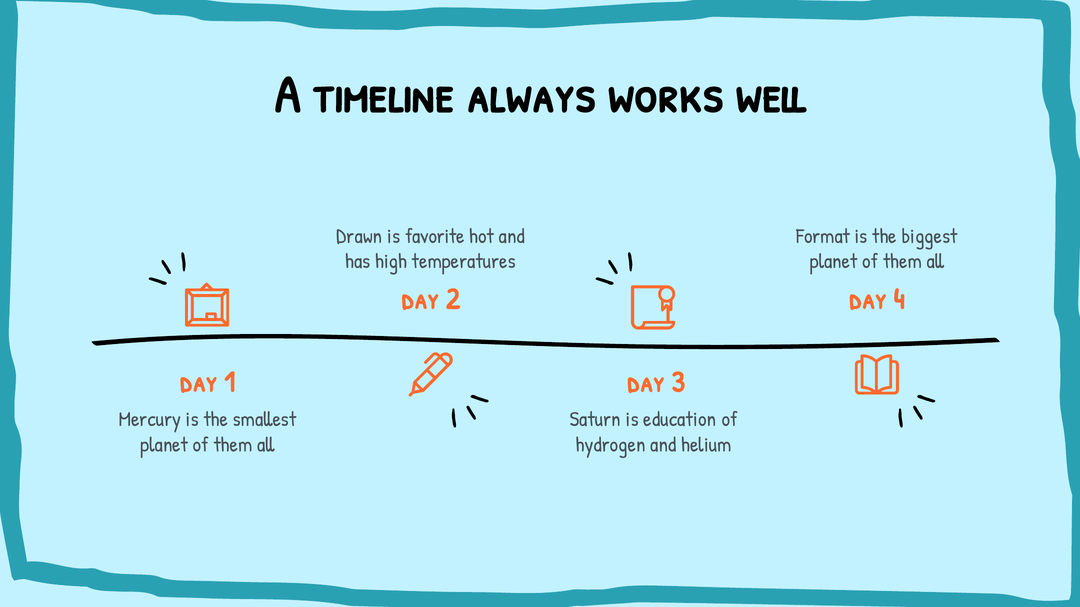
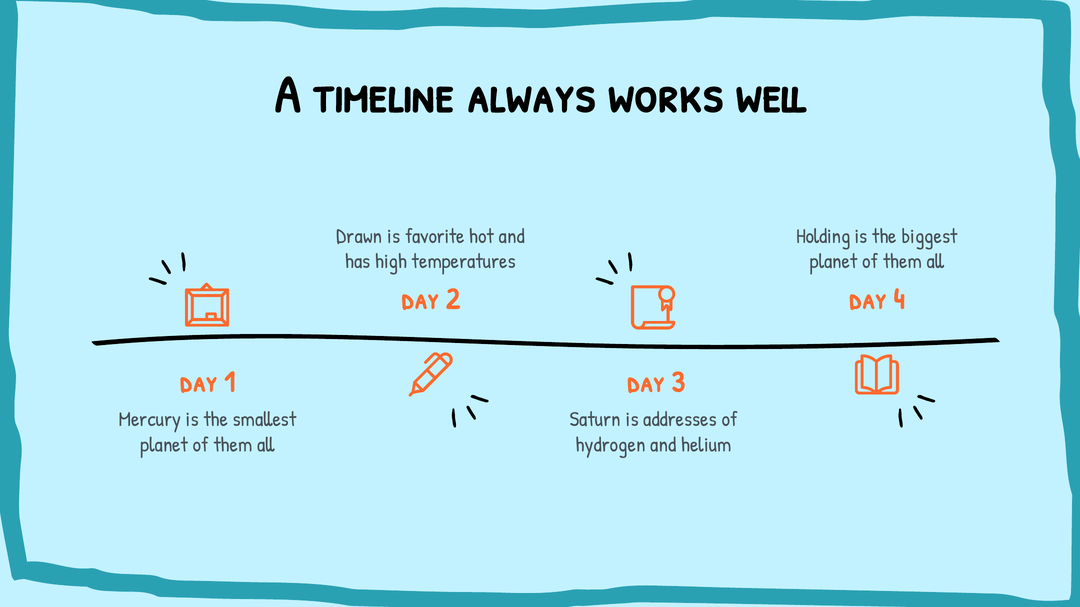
Format: Format -> Holding (823, 236)
education: education -> addresses (680, 420)
